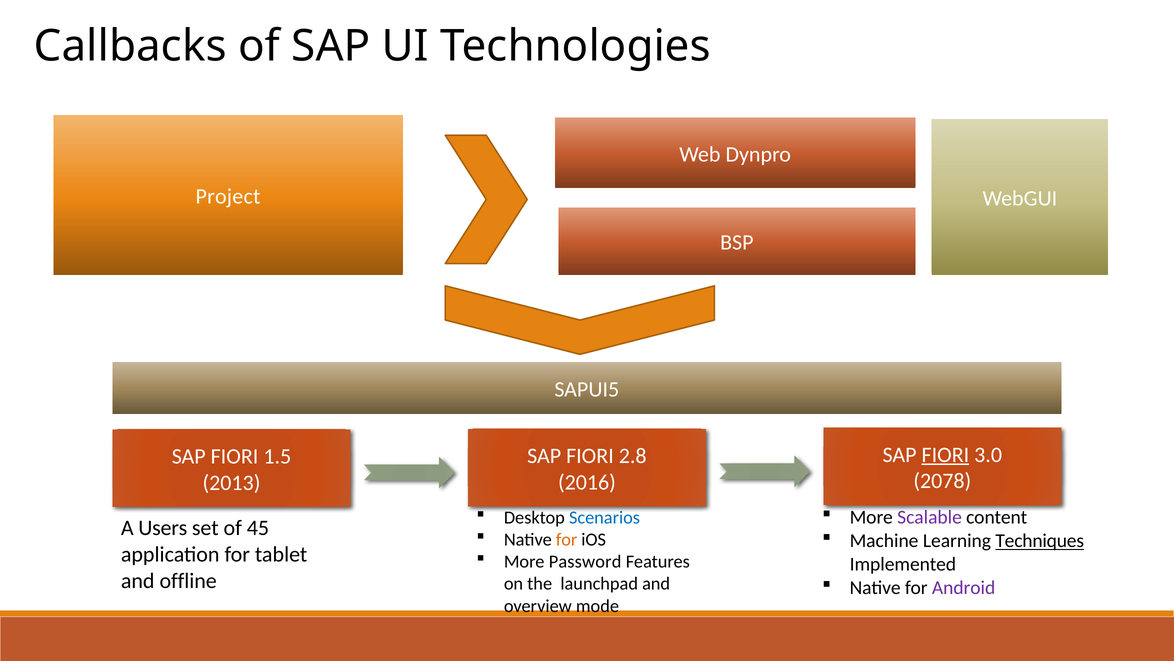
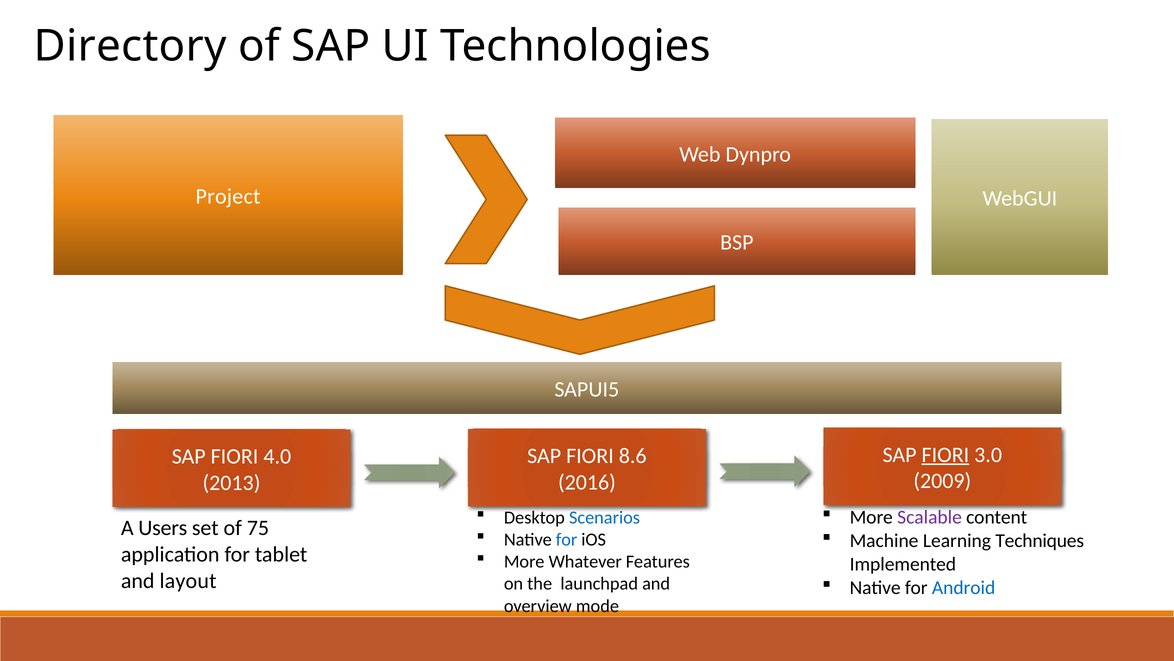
Callbacks: Callbacks -> Directory (130, 46)
2.8: 2.8 -> 8.6 (633, 455)
1.5: 1.5 -> 4.0 (277, 456)
2078: 2078 -> 2009 (942, 481)
45: 45 -> 75 (258, 528)
for colour: orange -> blue (567, 539)
Techniques underline: present -> none (1040, 540)
Password: Password -> Whatever (585, 561)
offline: offline -> layout (188, 580)
Android colour: purple -> blue (964, 587)
